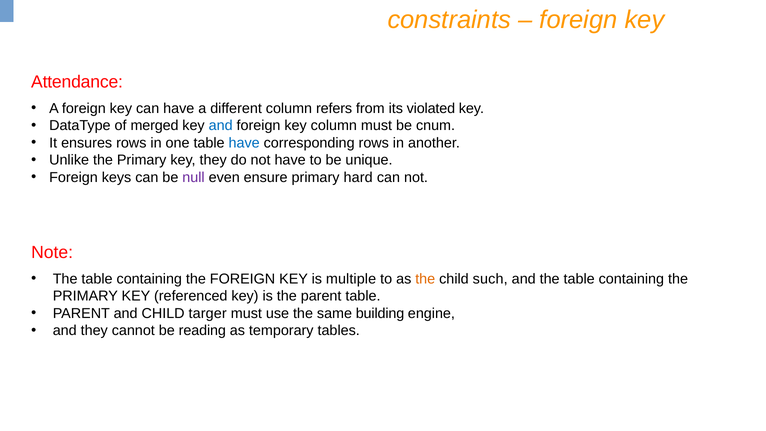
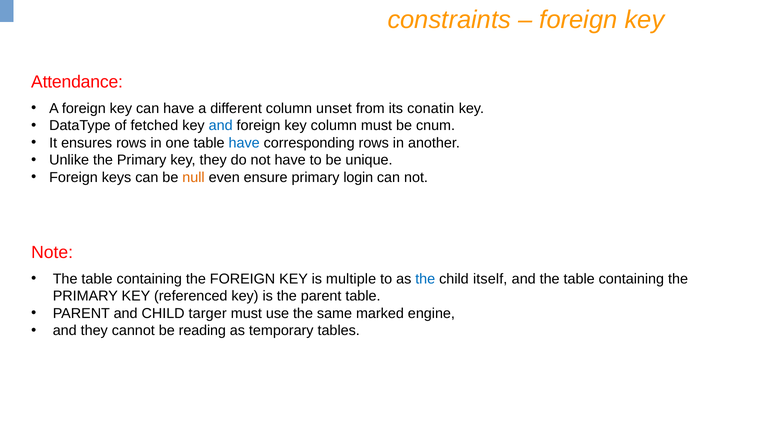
refers: refers -> unset (334, 108)
violated: violated -> conatin (431, 108)
merged: merged -> fetched (154, 126)
null colour: purple -> orange (193, 177)
hard: hard -> login (358, 177)
the colour: orange -> blue (425, 279)
such: such -> itself (490, 279)
building: building -> marked (380, 313)
